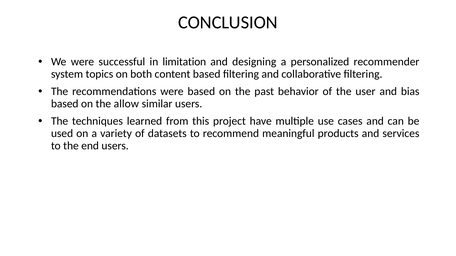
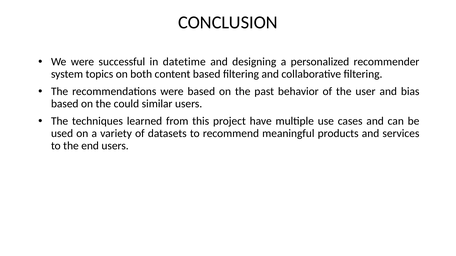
limitation: limitation -> datetime (184, 62)
allow: allow -> could (126, 104)
